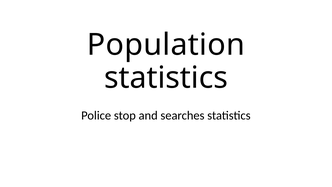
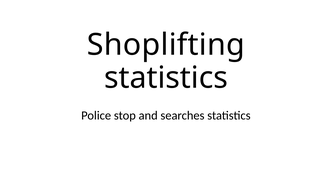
Population: Population -> Shoplifting (166, 45)
